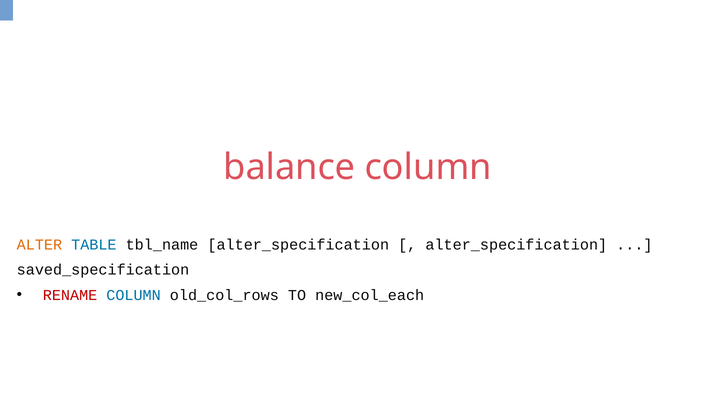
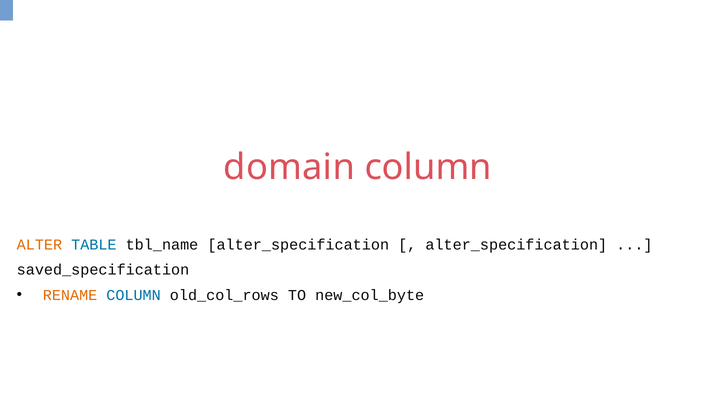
balance: balance -> domain (289, 167)
RENAME colour: red -> orange (70, 295)
new_col_each: new_col_each -> new_col_byte (370, 295)
